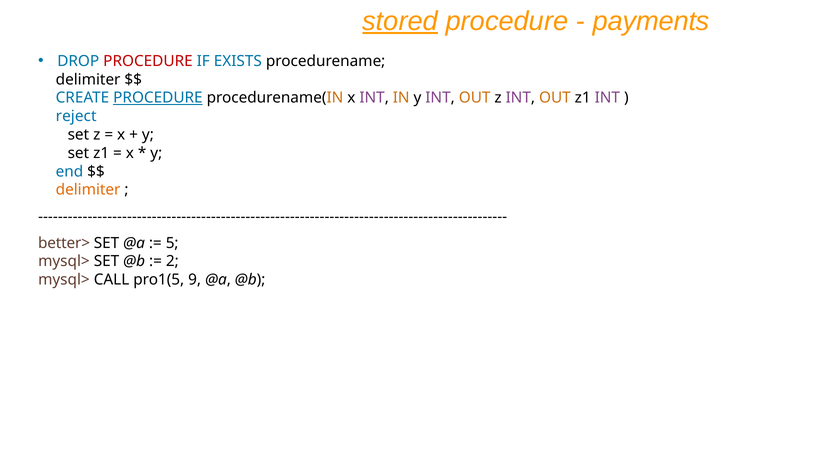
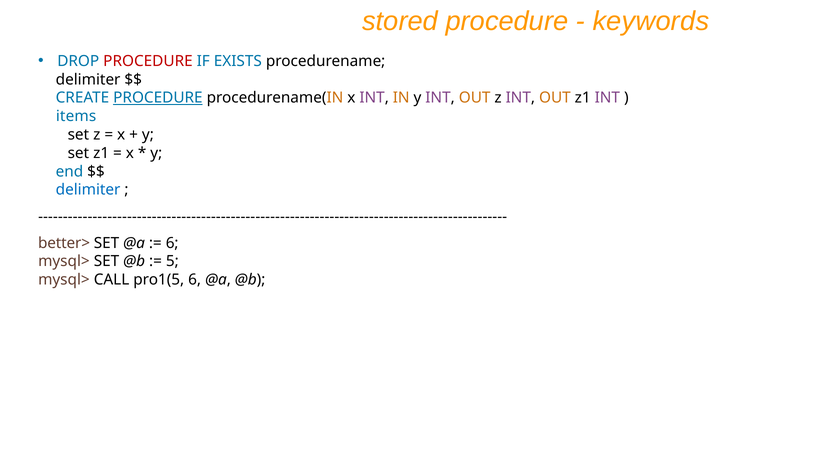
stored underline: present -> none (400, 21)
payments: payments -> keywords (651, 21)
reject: reject -> items (76, 116)
delimiter colour: orange -> blue (88, 190)
5: 5 -> 6 (172, 243)
2: 2 -> 5 (172, 261)
pro1(5 9: 9 -> 6 (195, 280)
